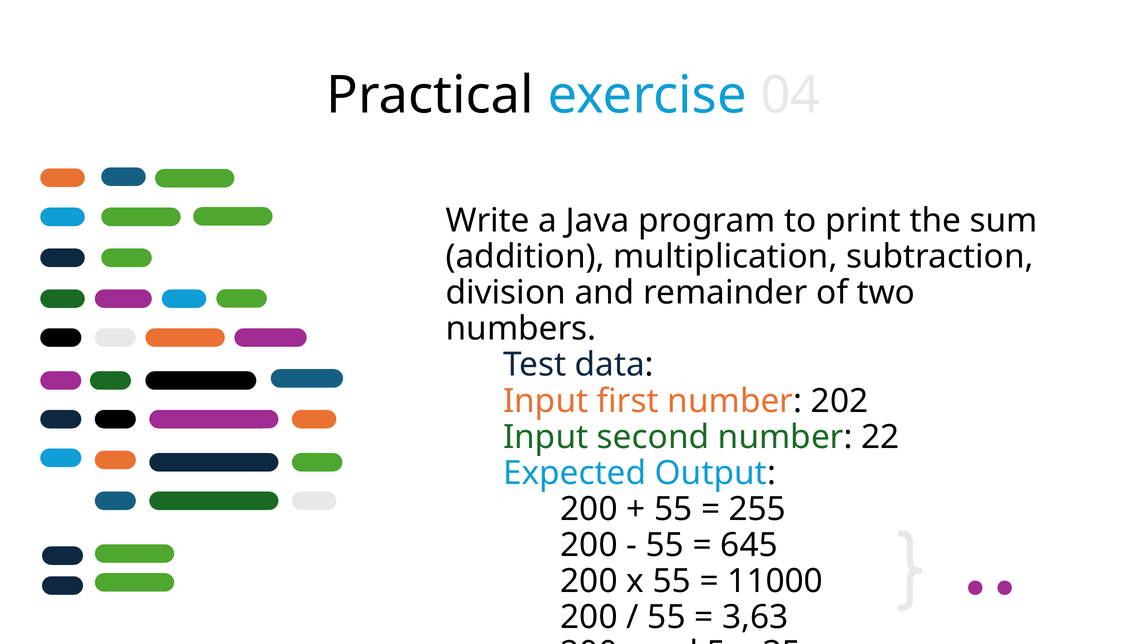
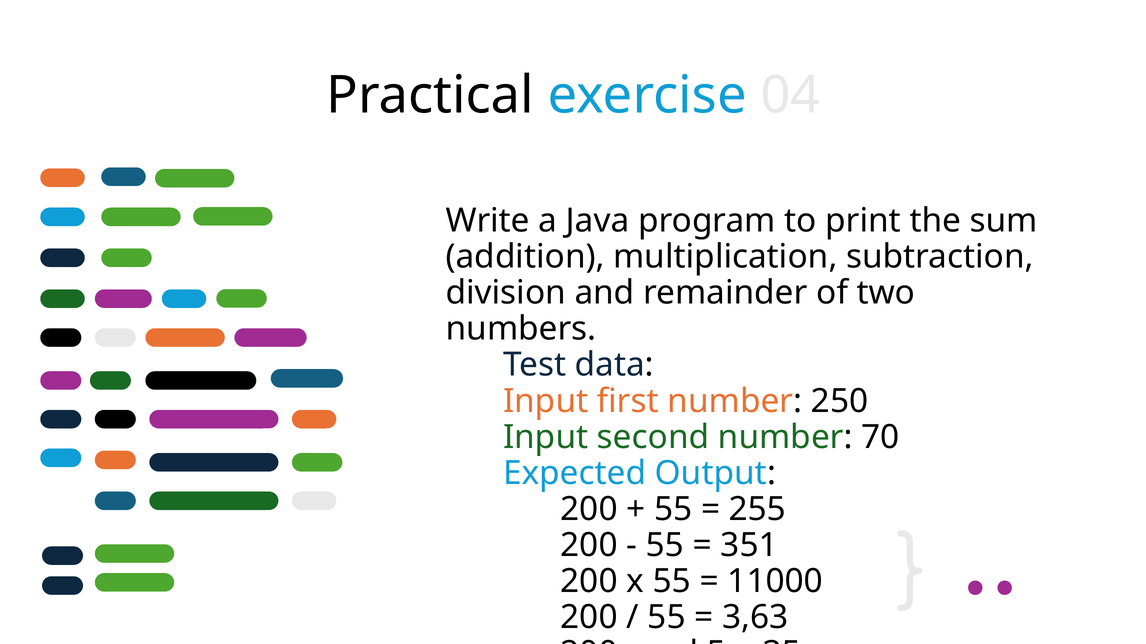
202: 202 -> 250 (840, 401)
22: 22 -> 70 (880, 437)
645: 645 -> 351 (749, 546)
